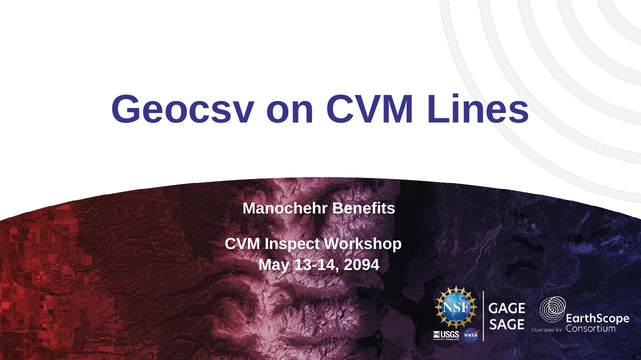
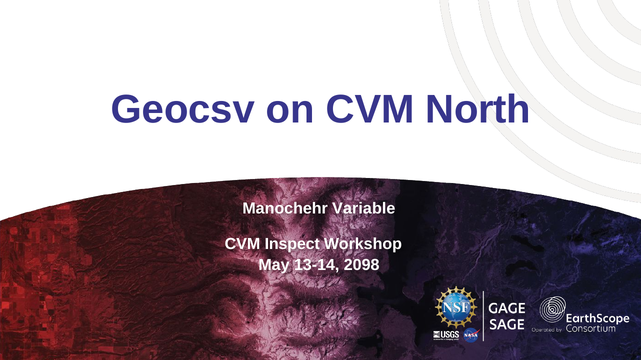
Lines: Lines -> North (478, 110)
Benefits: Benefits -> Variable (364, 209)
2094: 2094 -> 2098 (362, 265)
